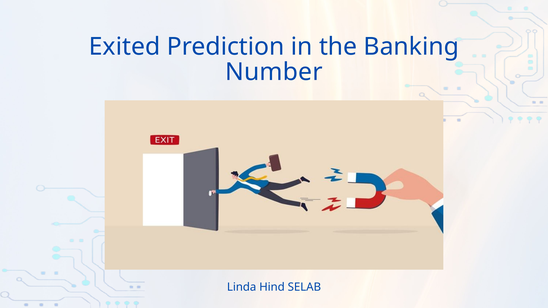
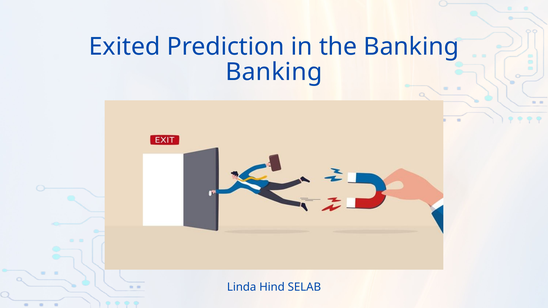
Number: Number -> Banking (274, 72)
